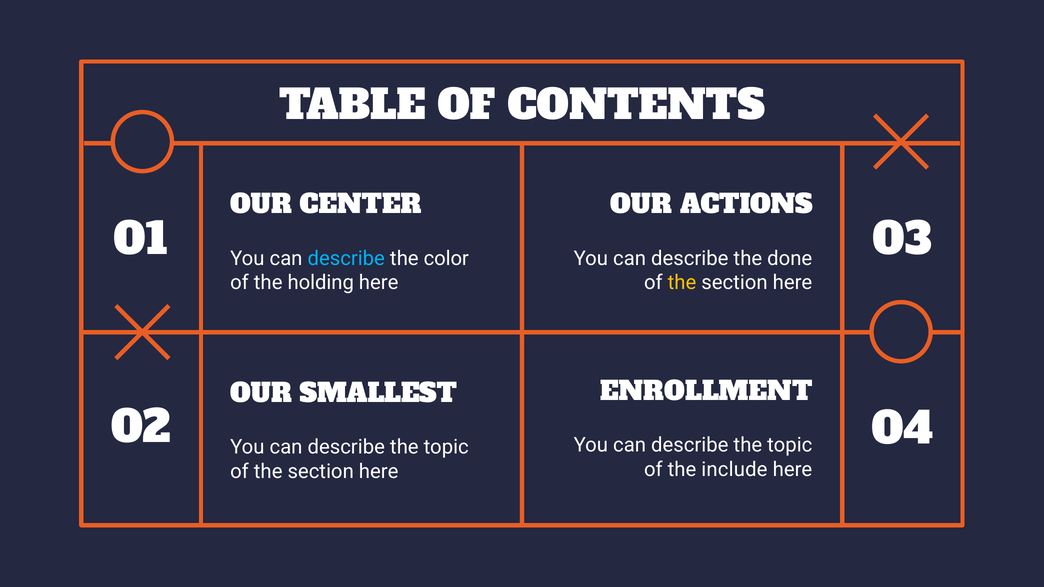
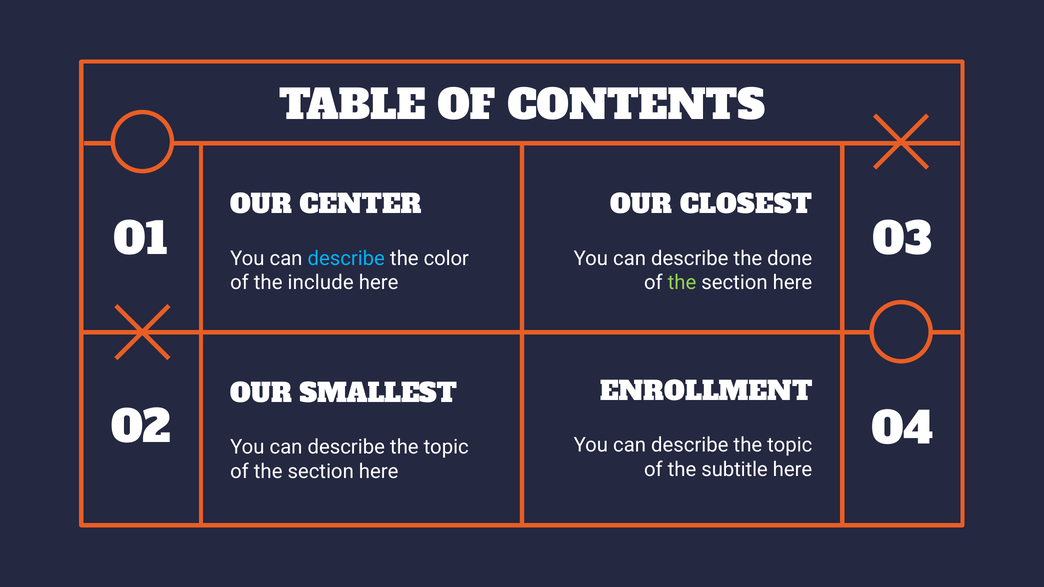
ACTIONS: ACTIONS -> CLOSEST (746, 205)
holding: holding -> include (321, 283)
the colour: yellow -> light green (682, 283)
include: include -> subtitle (735, 470)
